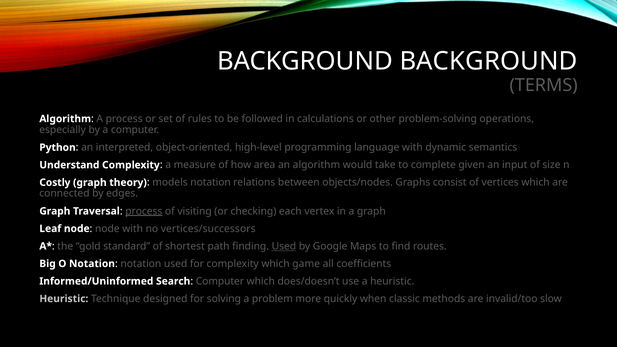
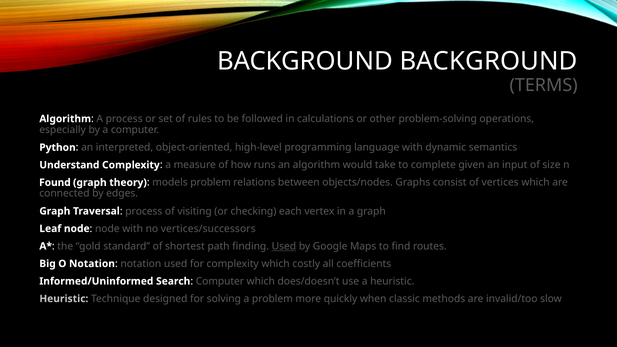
area: area -> runs (265, 165)
Costly: Costly -> Found (55, 183)
models notation: notation -> problem (211, 183)
process underline: present -> none (144, 211)
game: game -> costly (306, 264)
